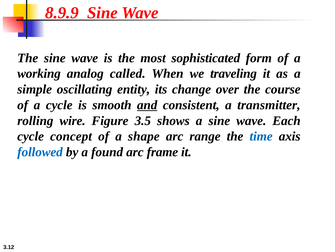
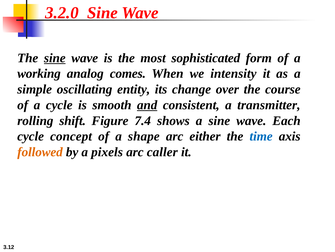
8.9.9: 8.9.9 -> 3.2.0 (62, 13)
sine underline: none -> present (55, 58)
called: called -> comes (128, 73)
traveling: traveling -> intensity (233, 73)
wire: wire -> shift (73, 120)
3.5: 3.5 -> 7.4 (143, 120)
range: range -> either (205, 136)
followed colour: blue -> orange (40, 152)
found: found -> pixels (107, 152)
frame: frame -> caller (162, 152)
